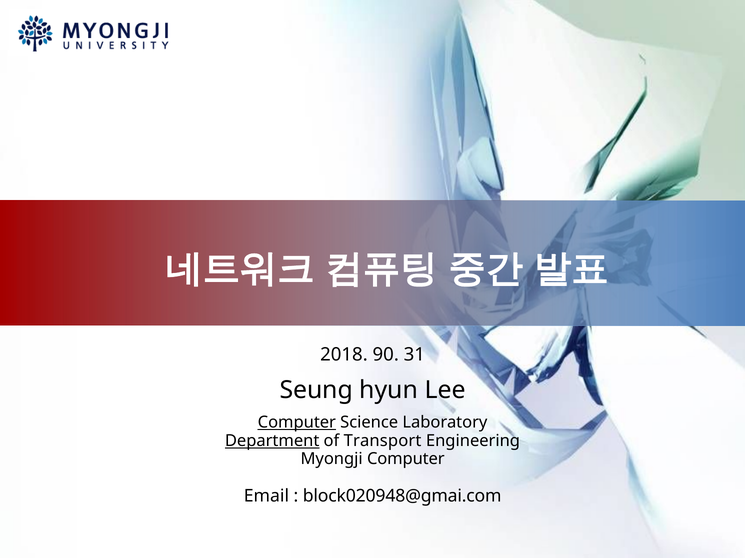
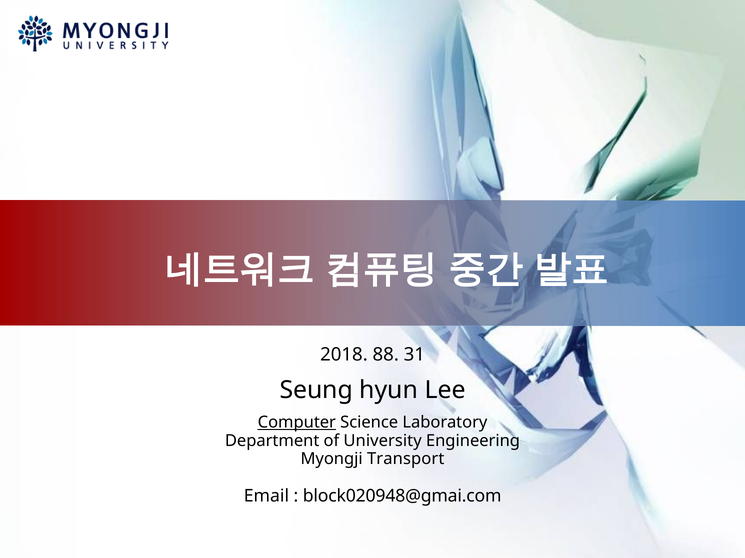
90: 90 -> 88 (386, 355)
Department underline: present -> none (272, 441)
Transport: Transport -> University (383, 441)
Myongji Computer: Computer -> Transport (406, 459)
